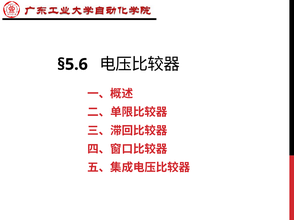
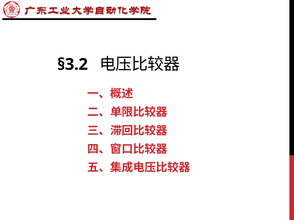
§5.6: §5.6 -> §3.2 (72, 65)
